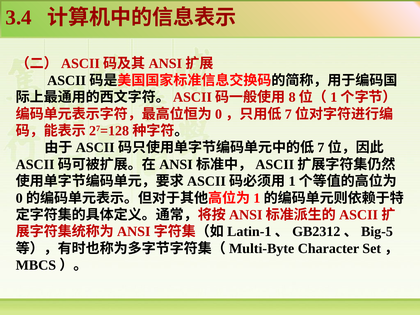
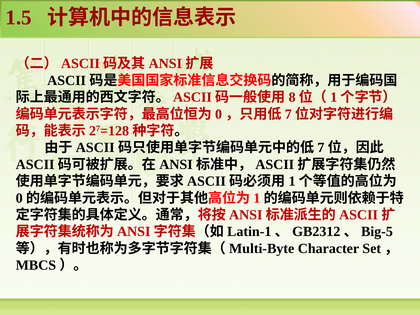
3.4: 3.4 -> 1.5 (19, 18)
